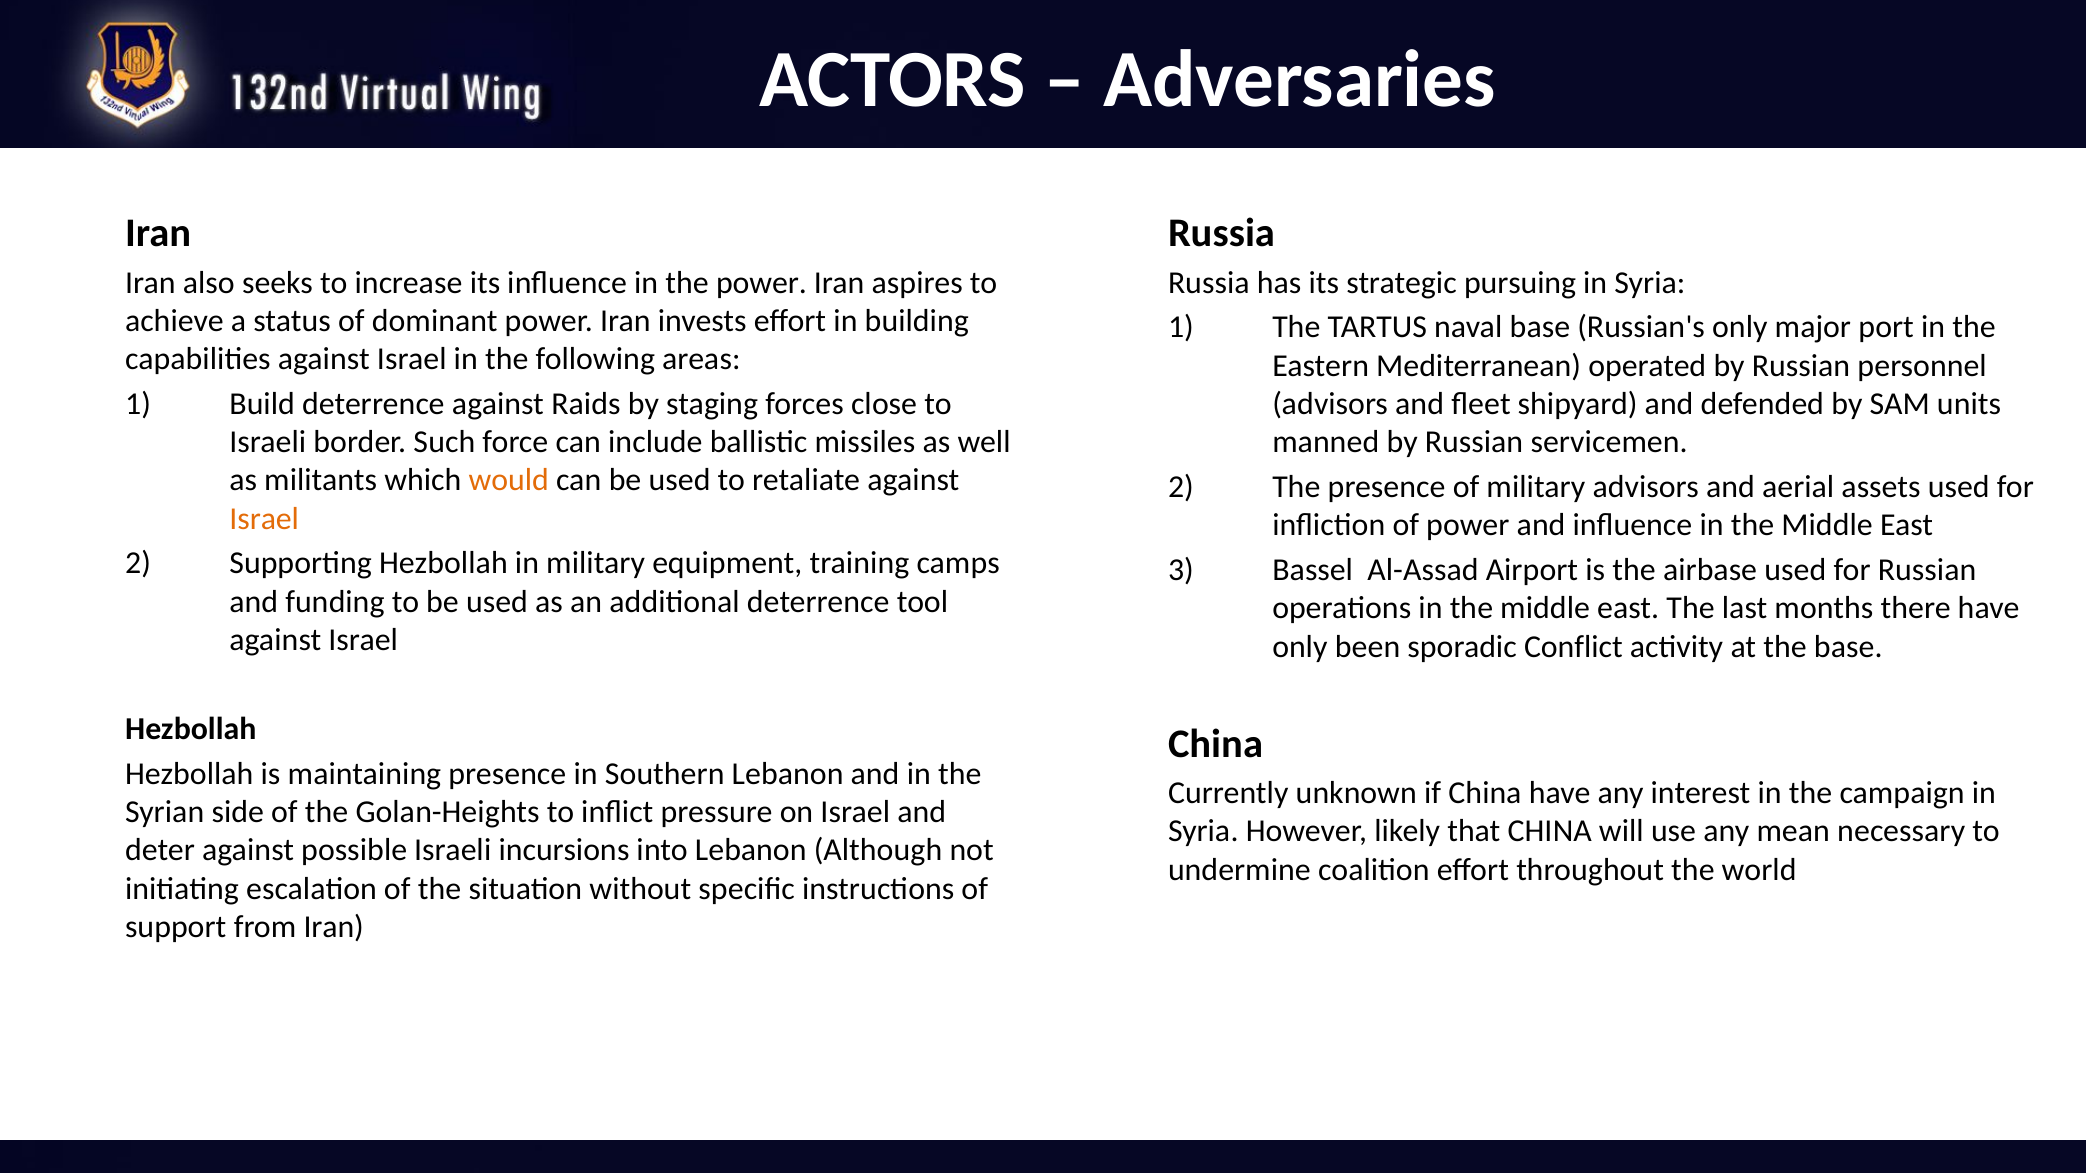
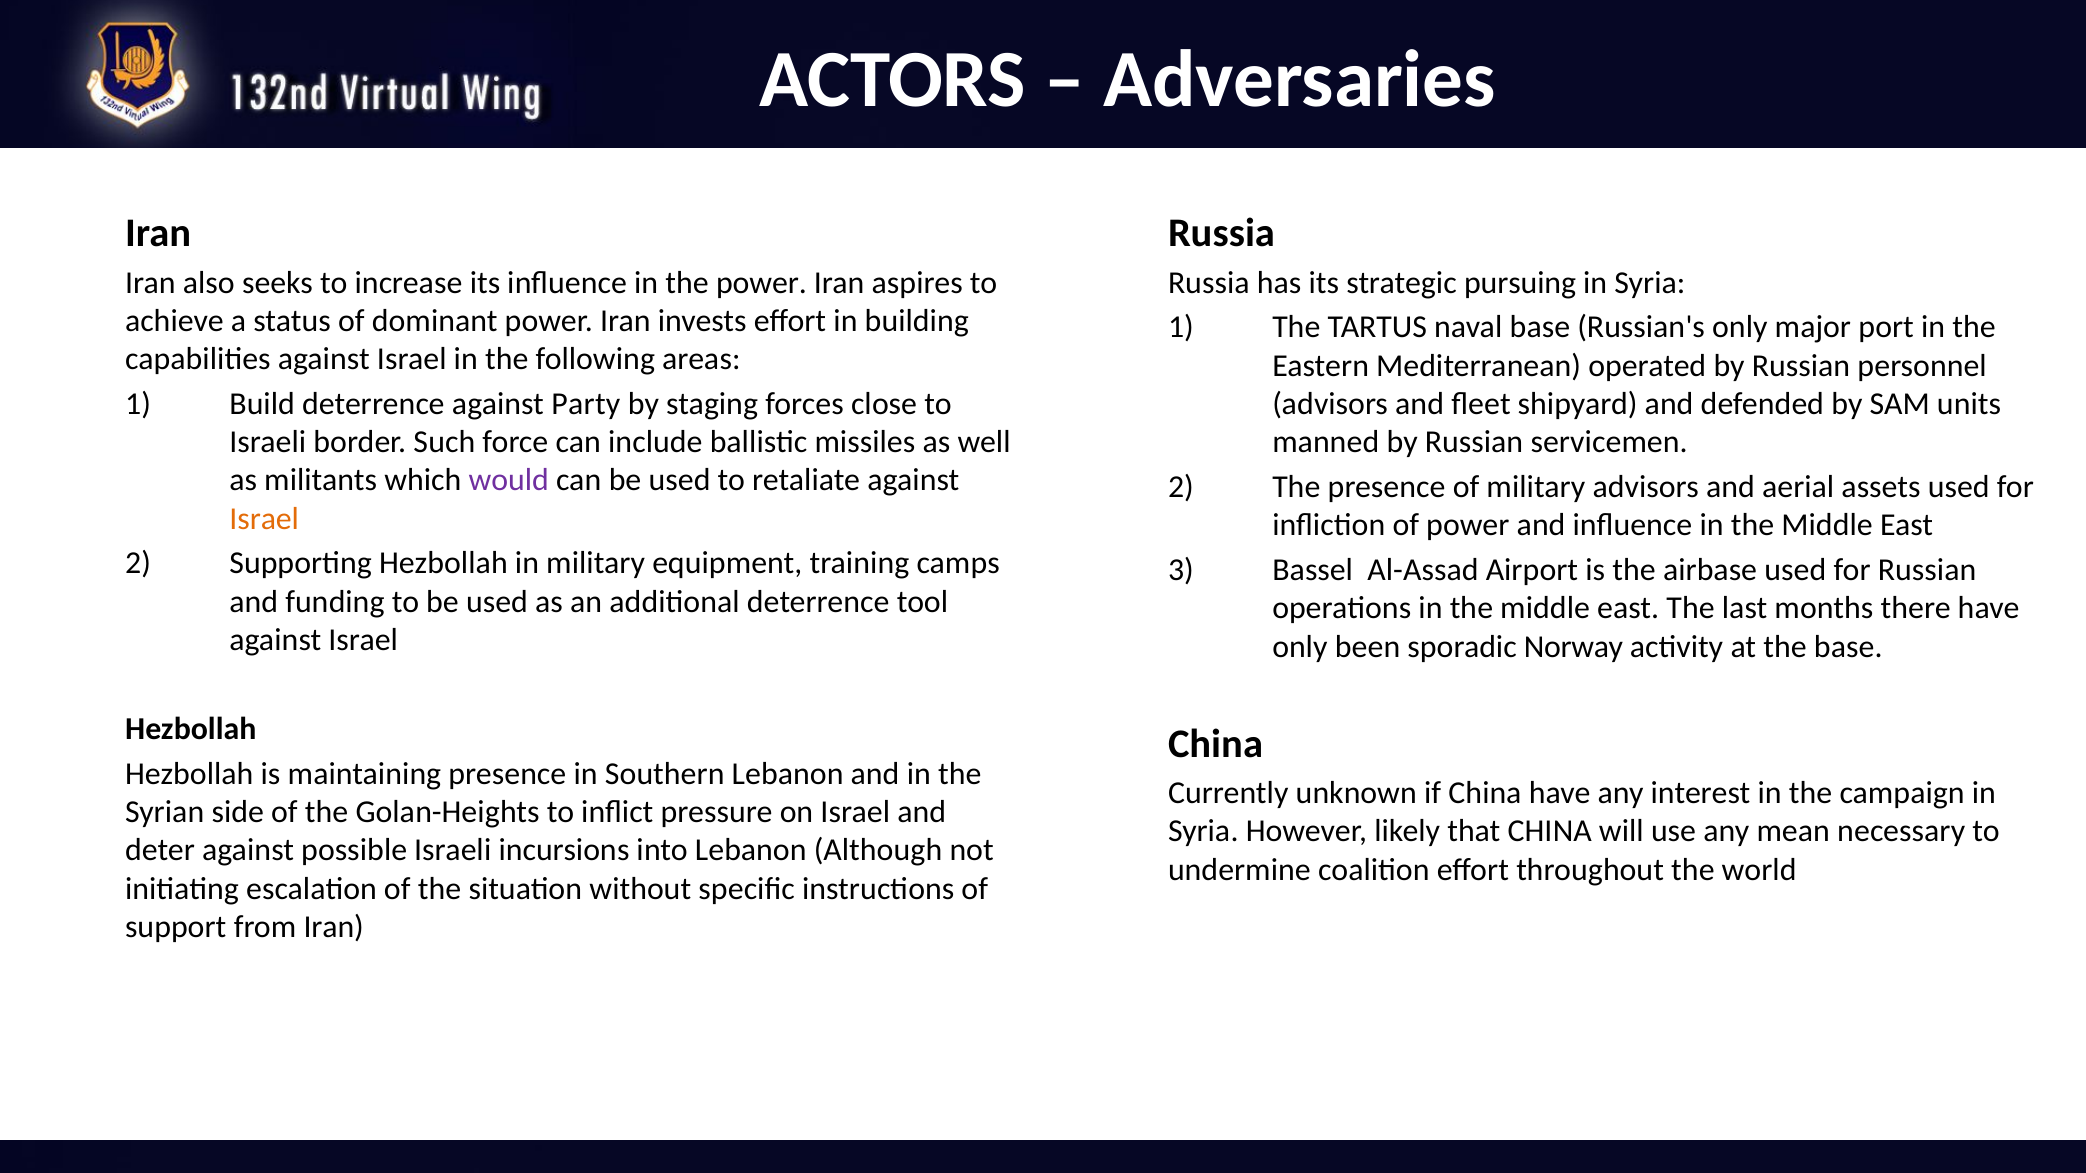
Raids: Raids -> Party (586, 404)
would colour: orange -> purple (509, 481)
Conflict: Conflict -> Norway (1574, 647)
